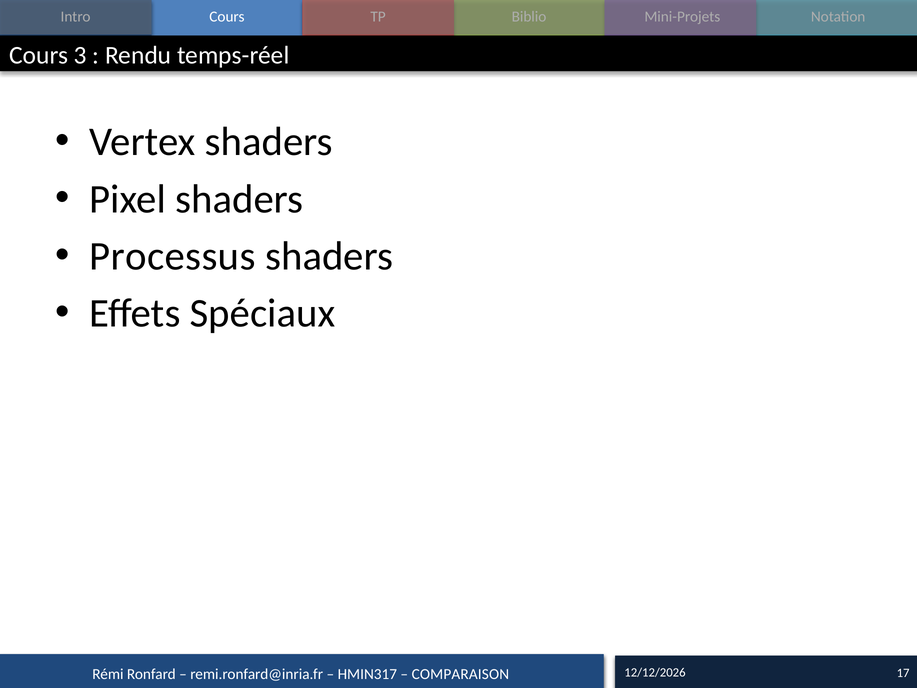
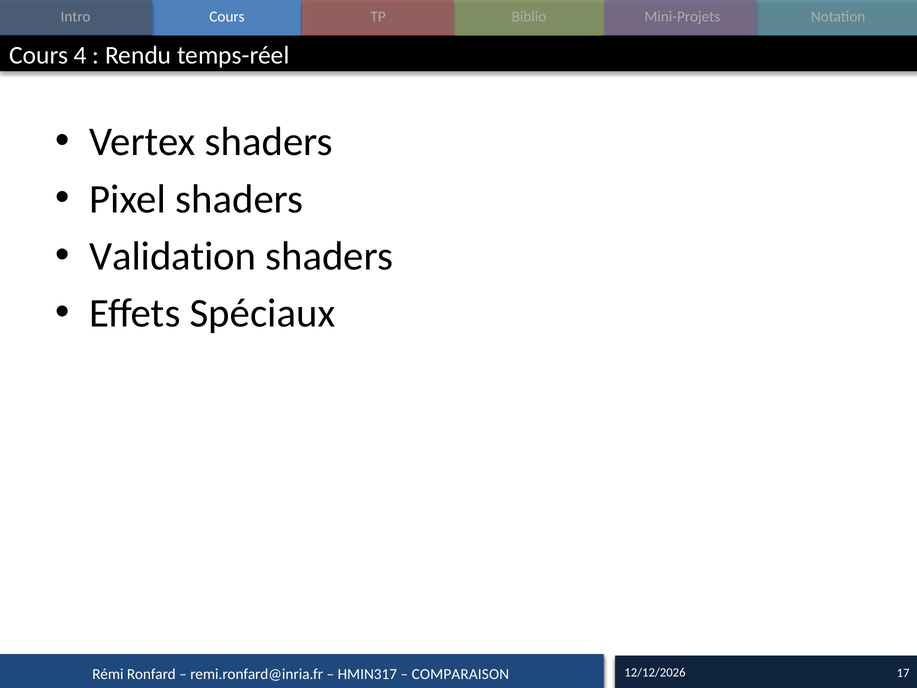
3: 3 -> 4 (80, 55)
Processus: Processus -> Validation (173, 256)
